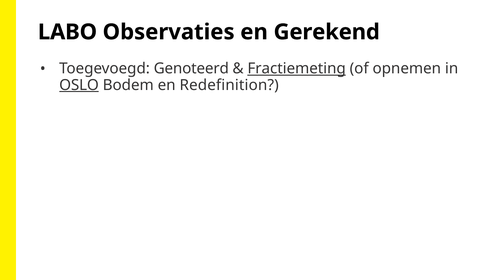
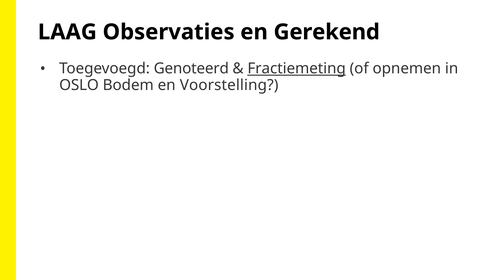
LABO: LABO -> LAAG (67, 32)
OSLO underline: present -> none (79, 85)
Redefinition: Redefinition -> Voorstelling (229, 85)
